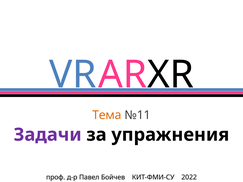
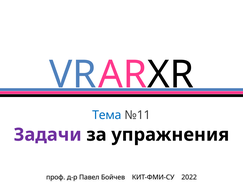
Тема colour: orange -> blue (107, 115)
